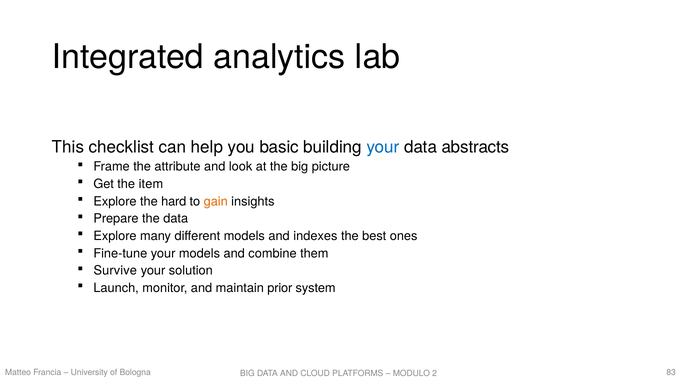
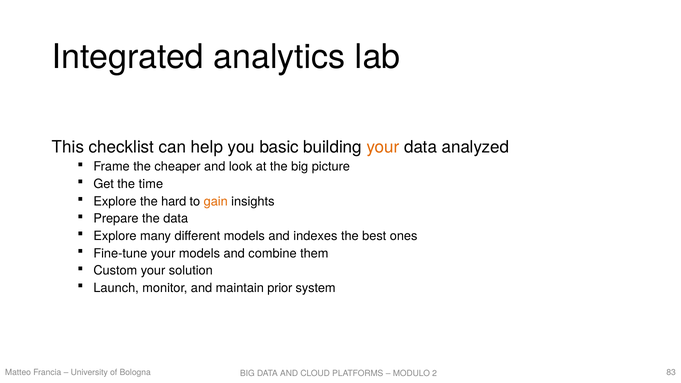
your colour: blue -> orange (383, 147)
abstracts: abstracts -> analyzed (476, 147)
attribute: attribute -> cheaper (178, 167)
item: item -> time (151, 184)
Survive: Survive -> Custom (115, 271)
